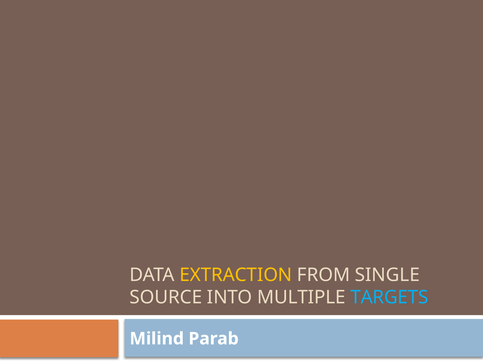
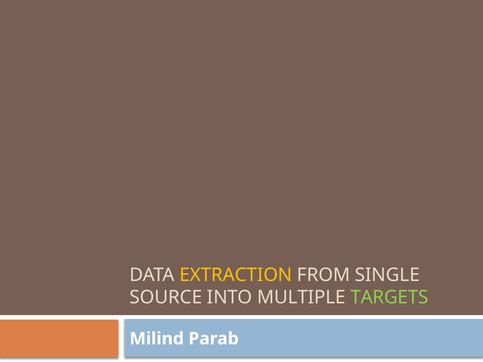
TARGETS colour: light blue -> light green (389, 298)
